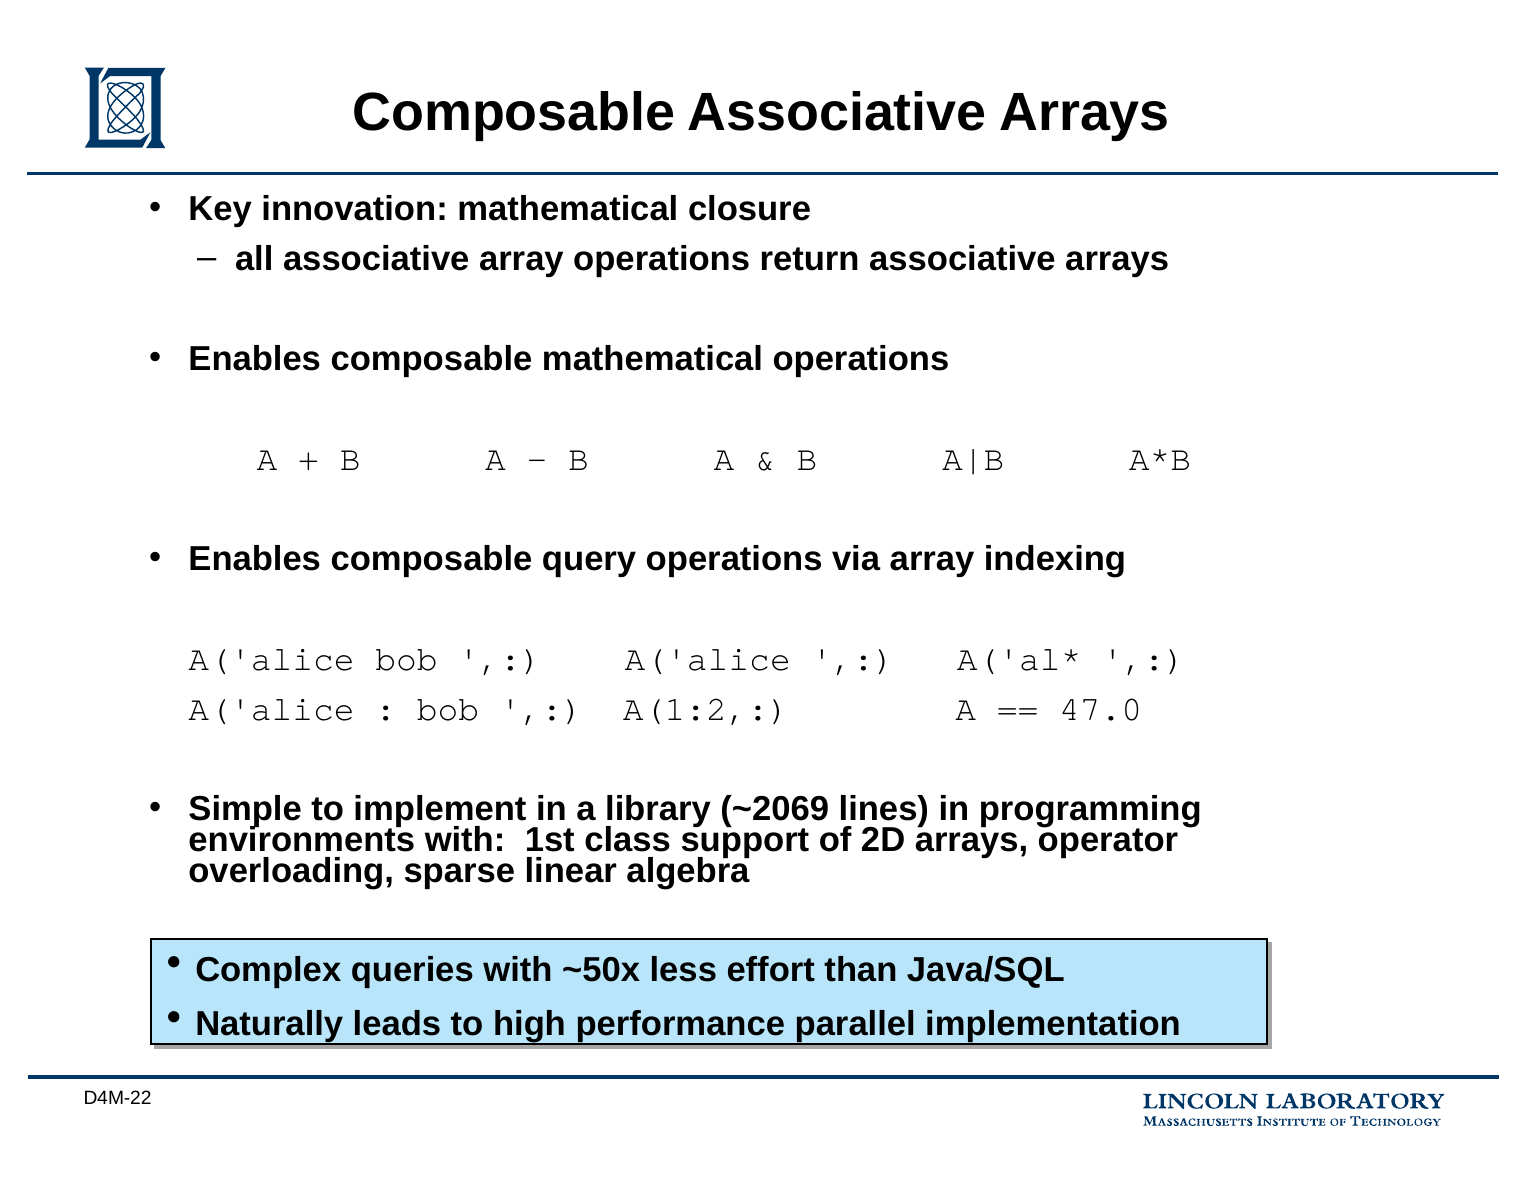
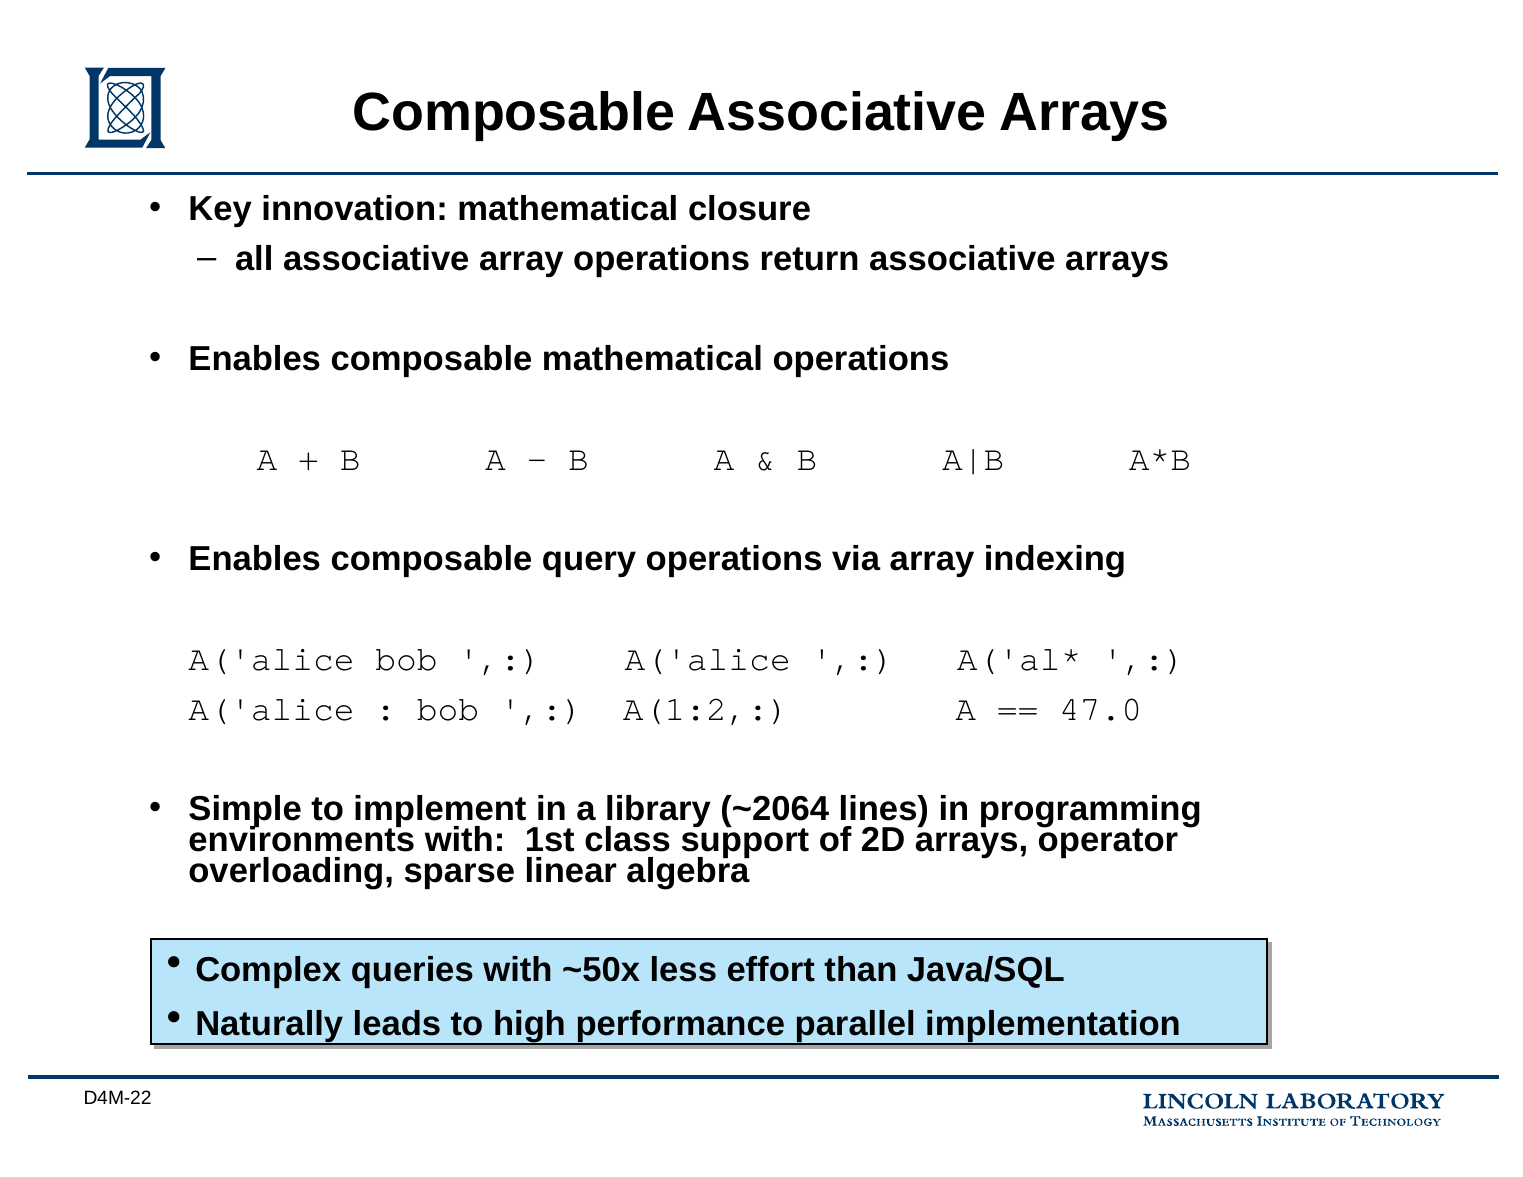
~2069: ~2069 -> ~2064 (775, 809)
